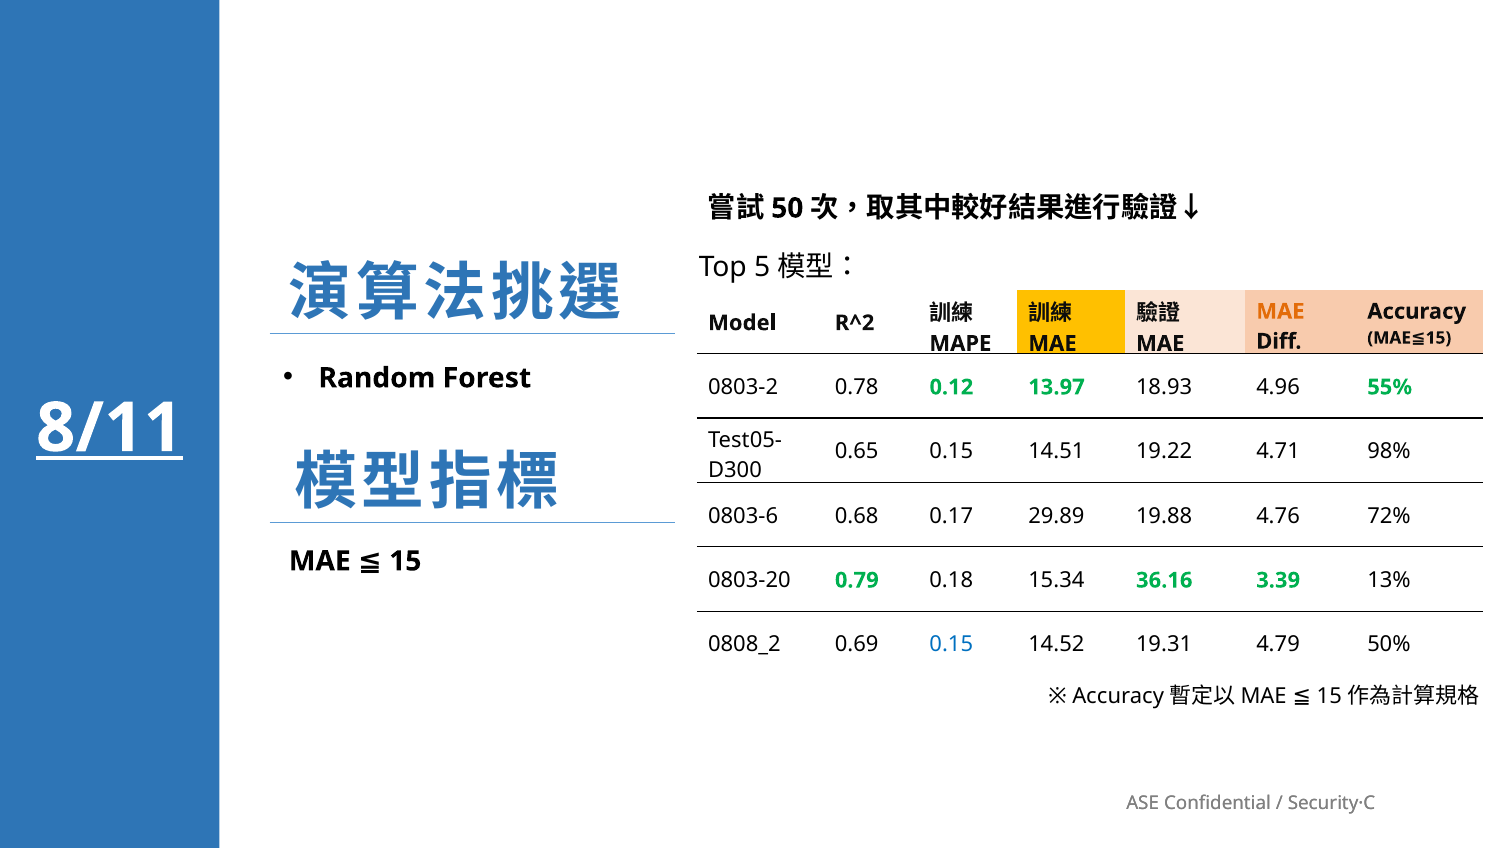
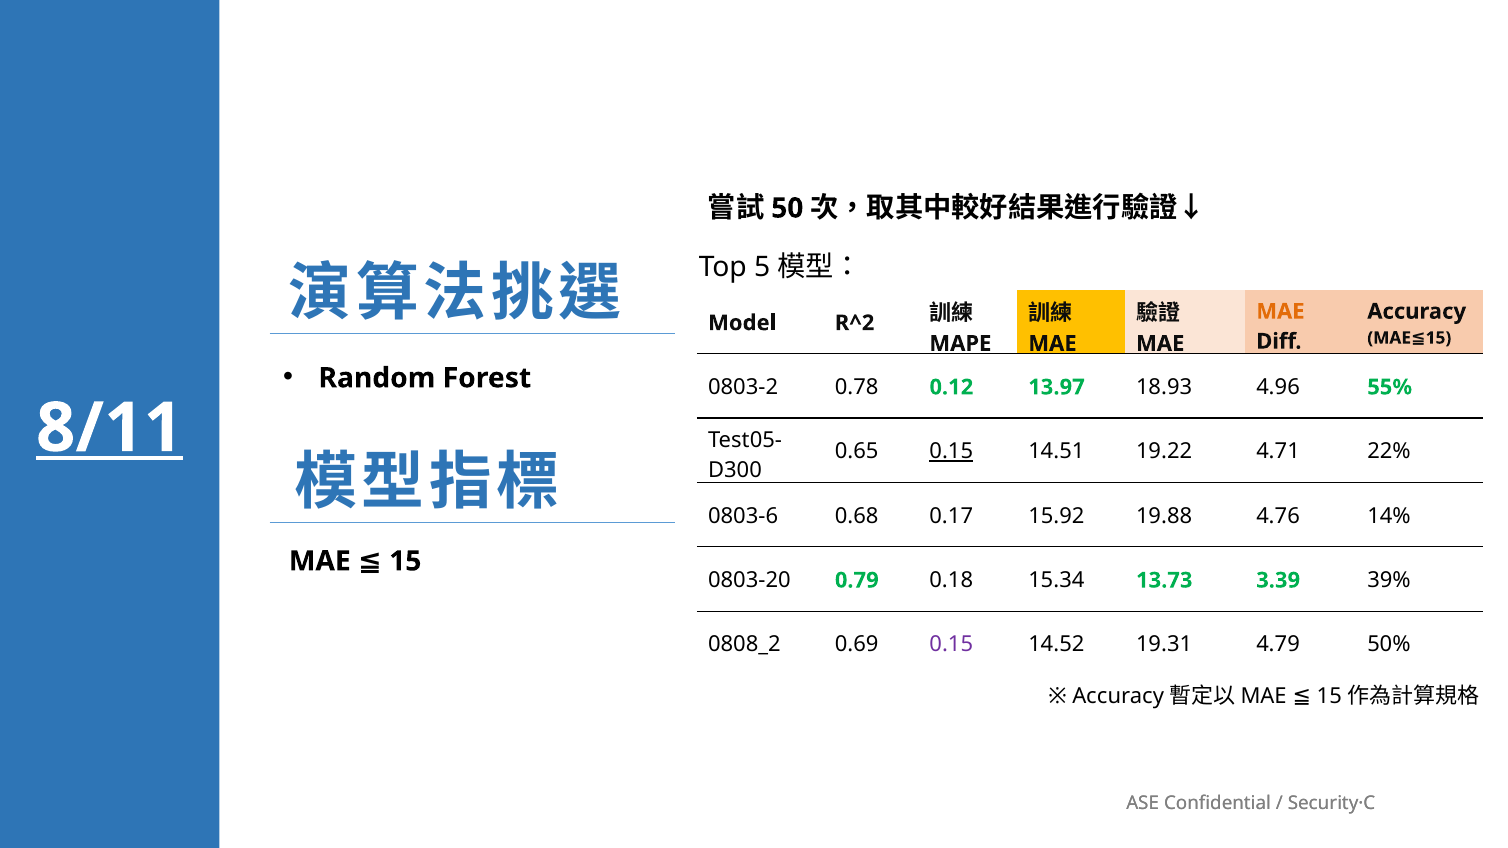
0.15 underline: none -> present (951, 452)
98%: 98% -> 22% (1389, 452)
29.89: 29.89 -> 15.92 (1056, 516)
72%: 72% -> 14% (1389, 516)
36.16: 36.16 -> 13.73 (1164, 580)
13%: 13% -> 39% (1389, 580)
0.15 colour: blue -> purple (951, 645)
